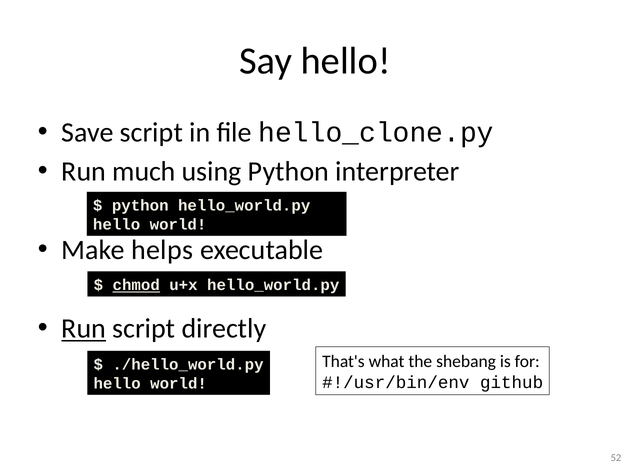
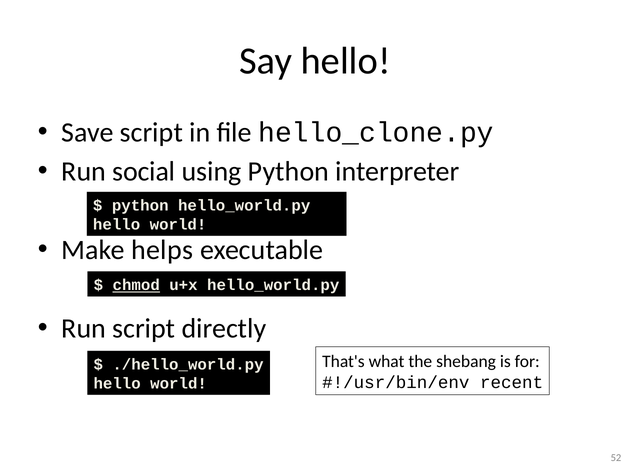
much: much -> social (144, 171)
Run underline: present -> none (84, 328)
github: github -> recent (512, 382)
